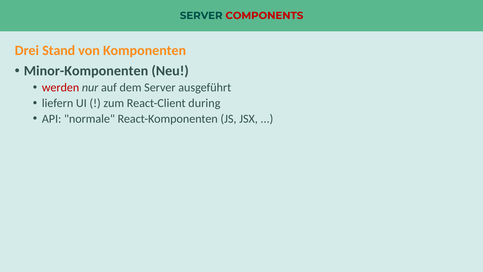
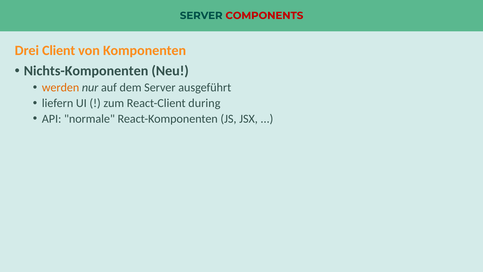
Stand: Stand -> Client (59, 51)
Minor-Komponenten: Minor-Komponenten -> Nichts-Komponenten (86, 71)
werden colour: red -> orange (61, 88)
